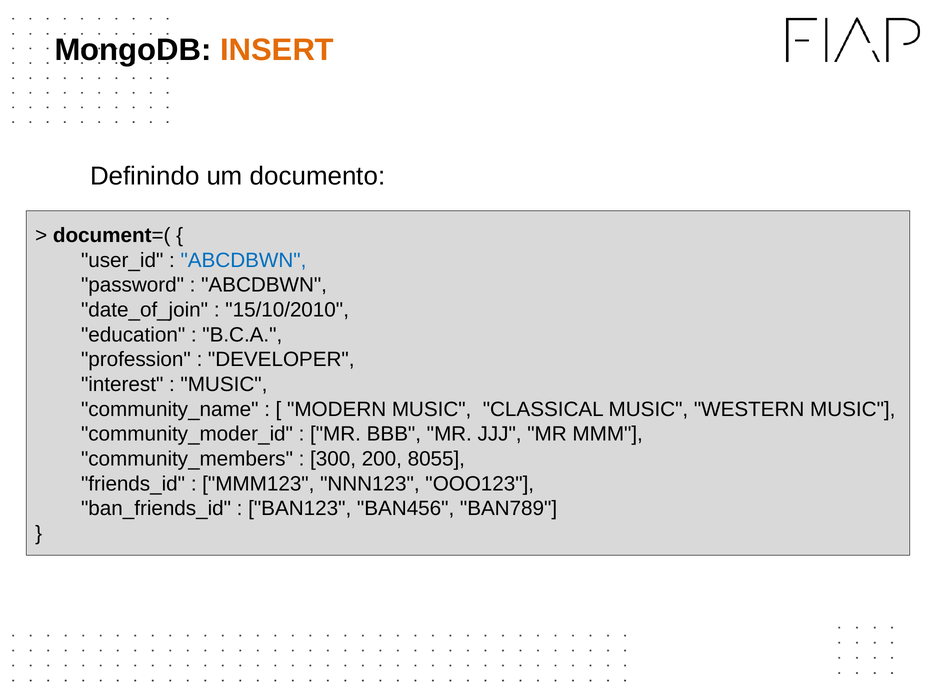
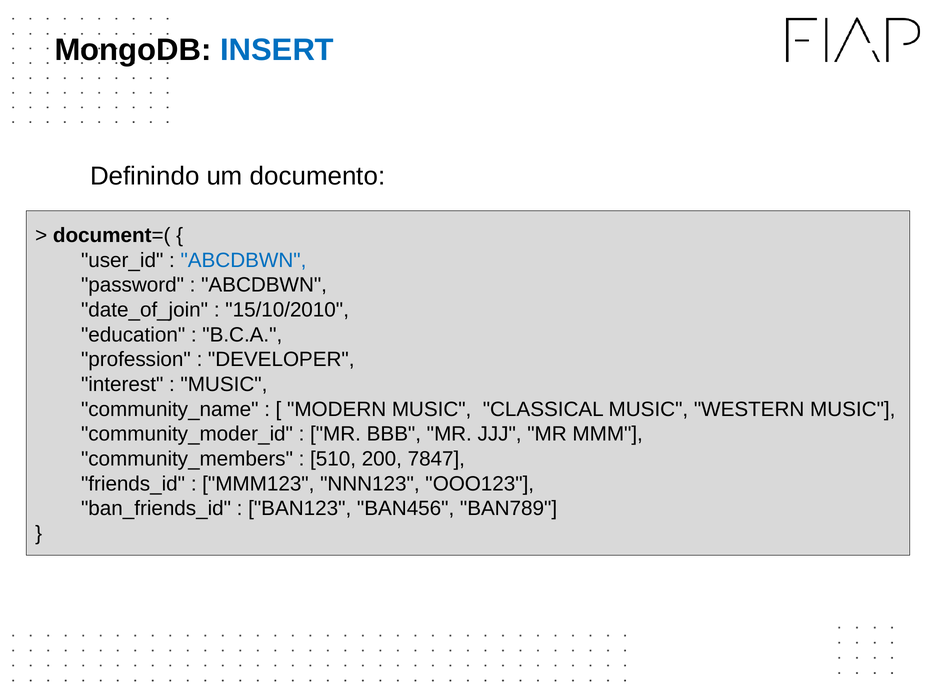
INSERT colour: orange -> blue (277, 50)
300: 300 -> 510 (333, 459)
8055: 8055 -> 7847 (436, 459)
